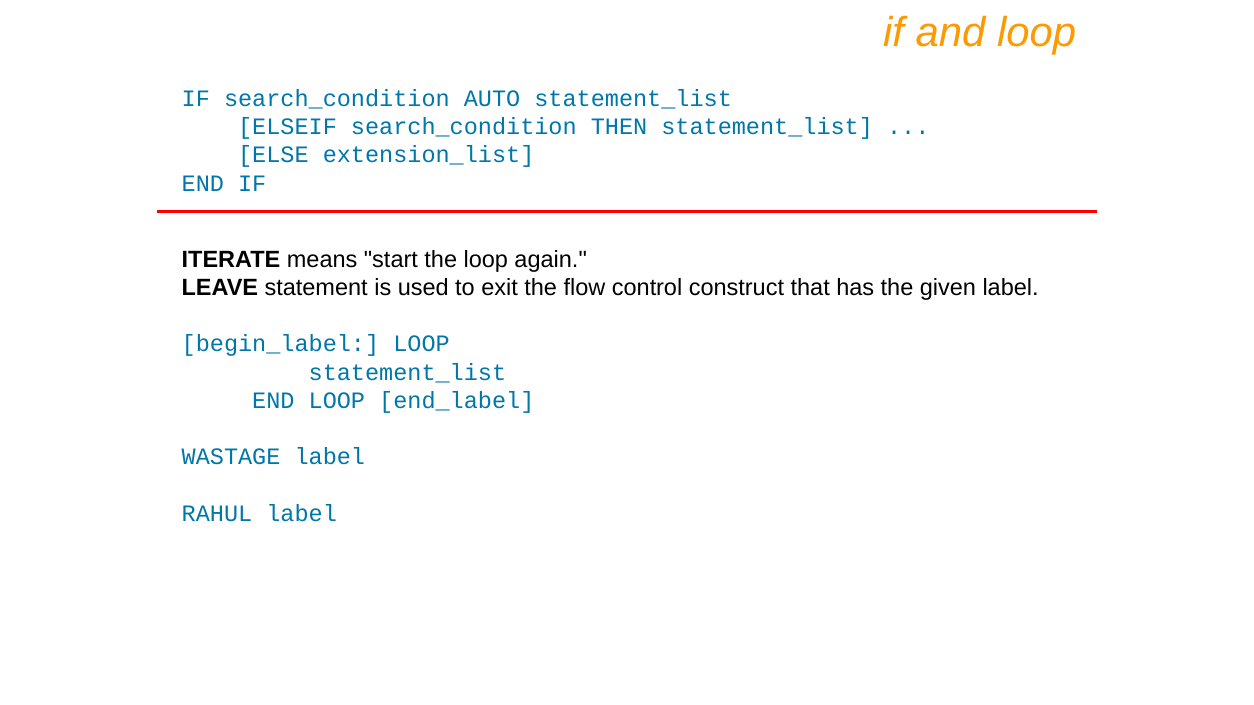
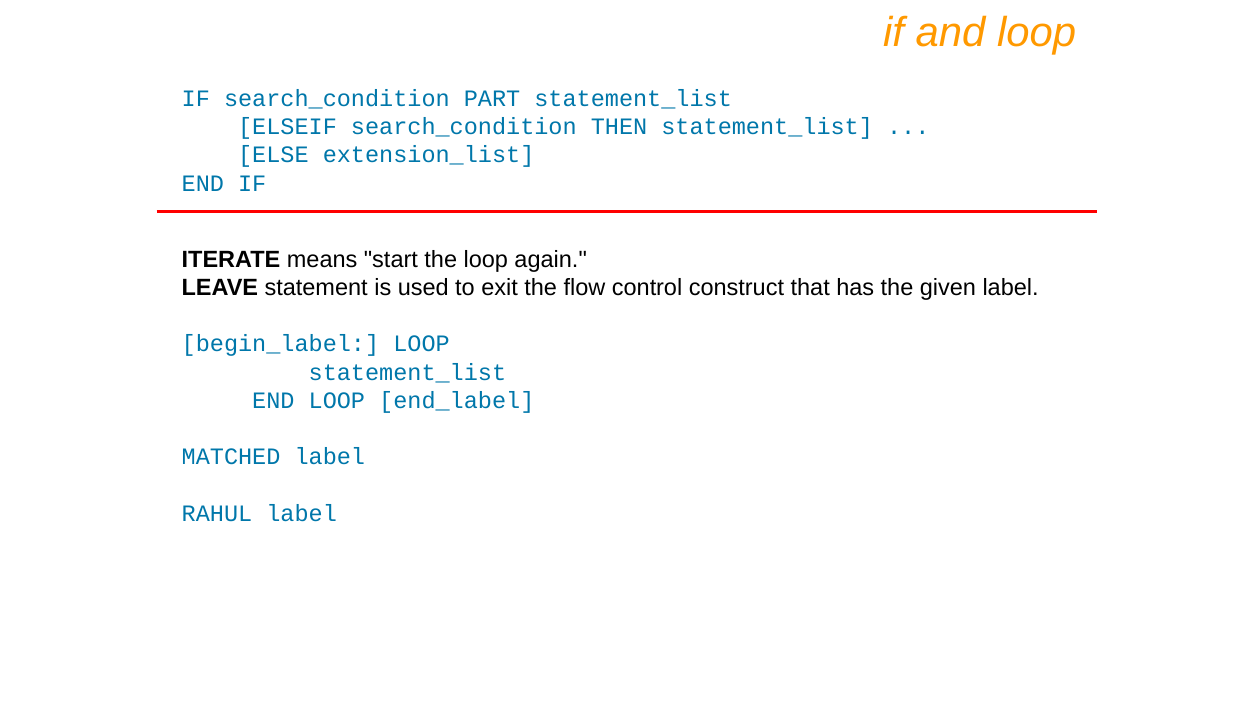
AUTO: AUTO -> PART (492, 99)
WASTAGE: WASTAGE -> MATCHED (231, 457)
